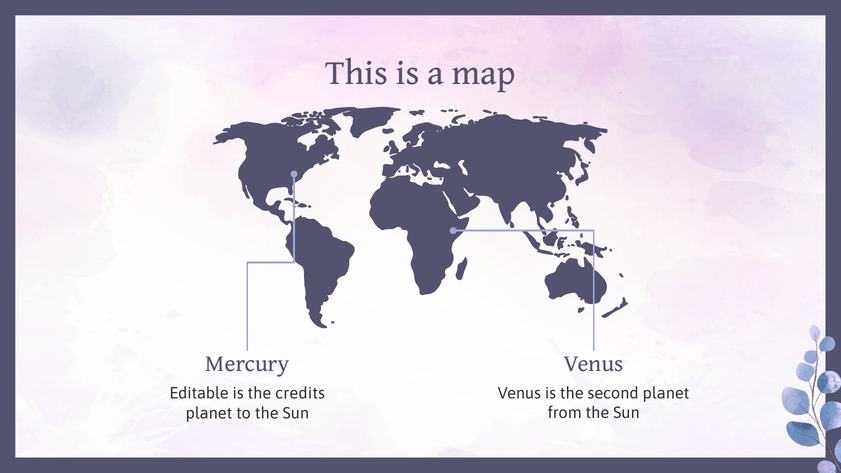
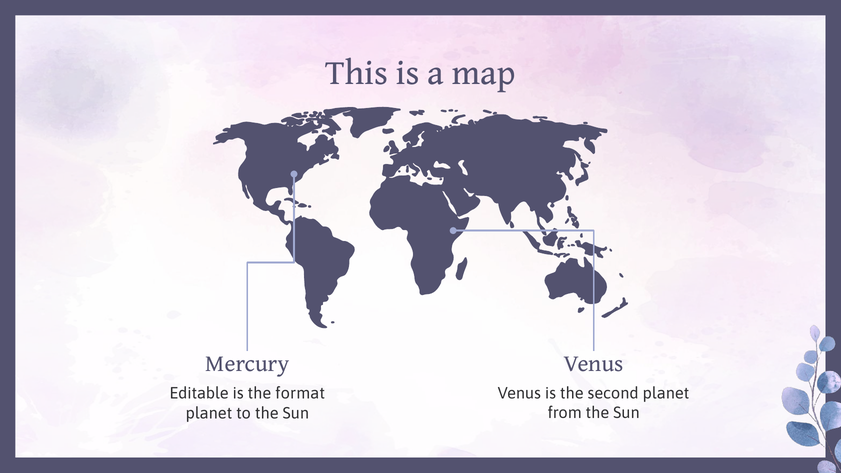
credits: credits -> format (300, 394)
